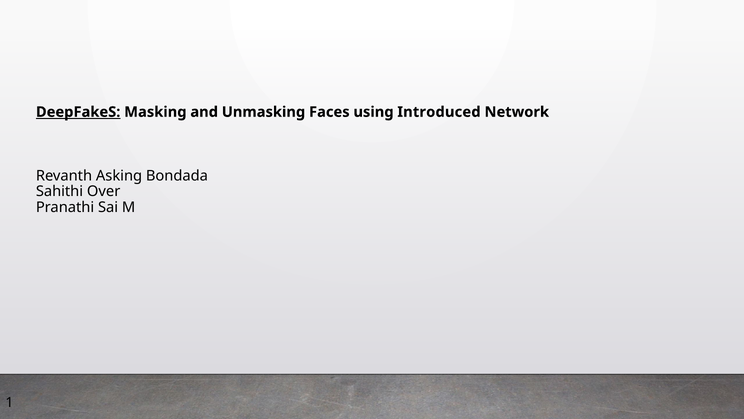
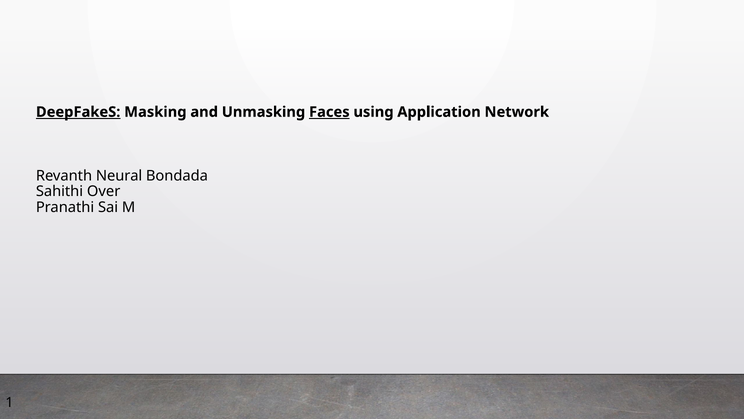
Faces underline: none -> present (329, 112)
Introduced: Introduced -> Application (439, 112)
Asking: Asking -> Neural (119, 175)
